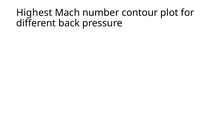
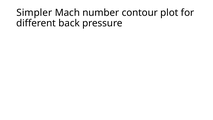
Highest: Highest -> Simpler (34, 13)
